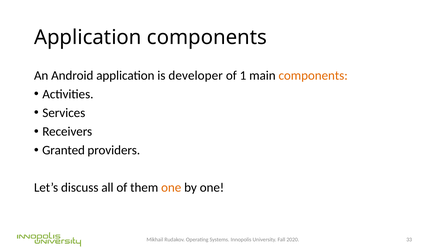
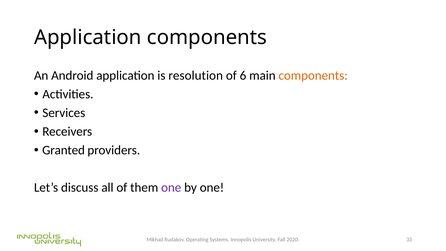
developer: developer -> resolution (196, 75)
1: 1 -> 6 (243, 75)
one colour: orange -> purple (171, 188)
